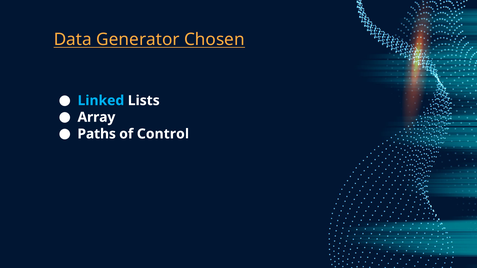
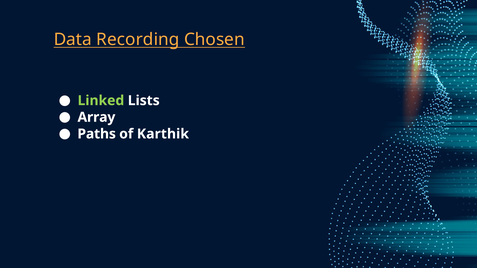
Generator: Generator -> Recording (138, 40)
Linked colour: light blue -> light green (101, 101)
Control: Control -> Karthik (163, 134)
